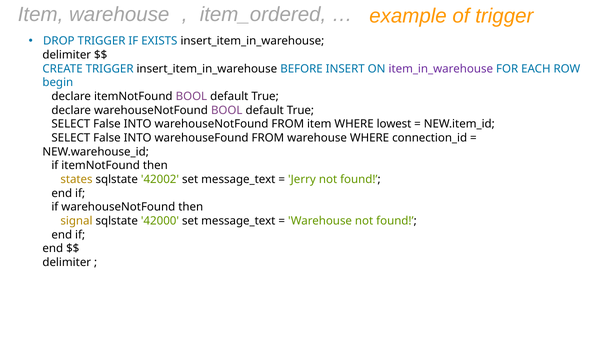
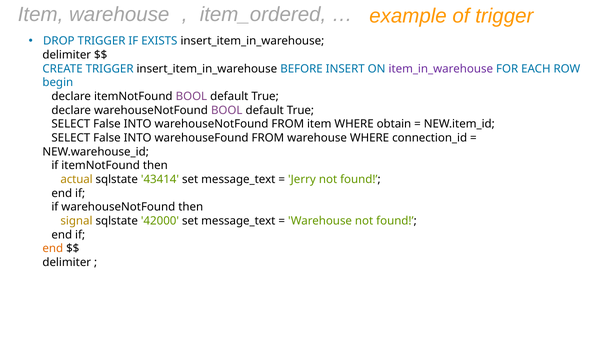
lowest: lowest -> obtain (394, 124)
states: states -> actual (77, 179)
42002: 42002 -> 43414 (160, 179)
end colour: black -> orange (53, 249)
